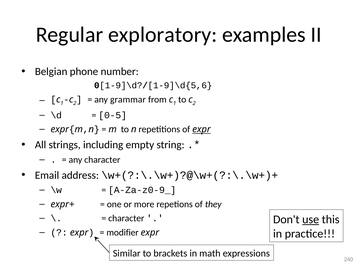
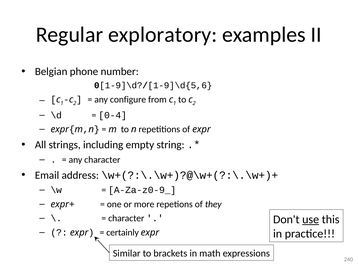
grammar: grammar -> configure (128, 100)
0-5: 0-5 -> 0-4 (113, 115)
expr underline: present -> none (201, 130)
modifier: modifier -> certainly (123, 233)
